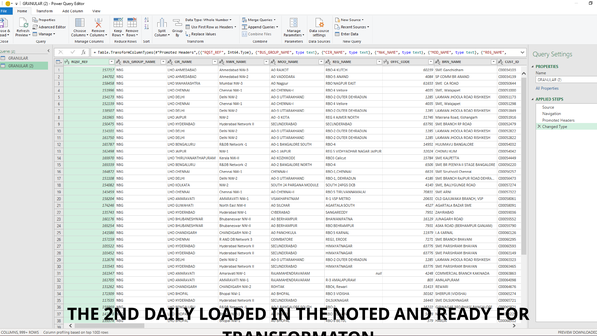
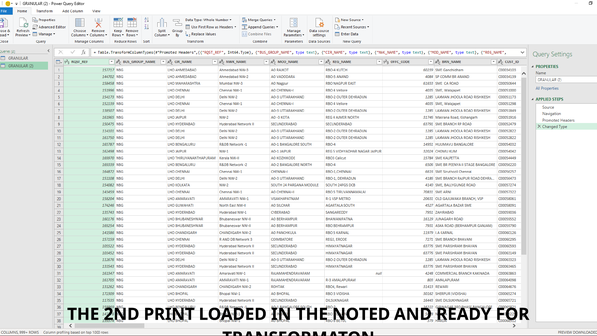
DAILY: DAILY -> PRINT (169, 314)
